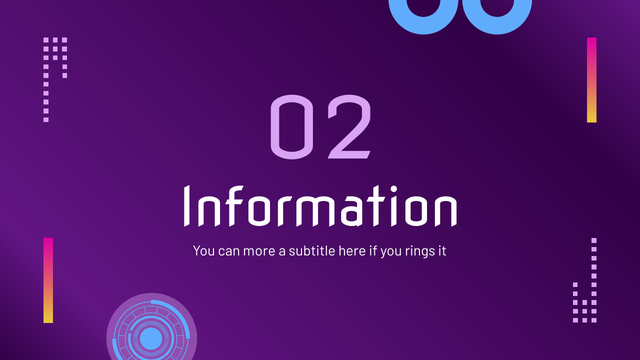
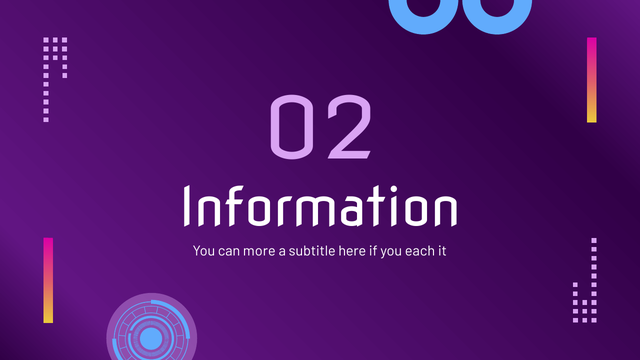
rings: rings -> each (420, 251)
